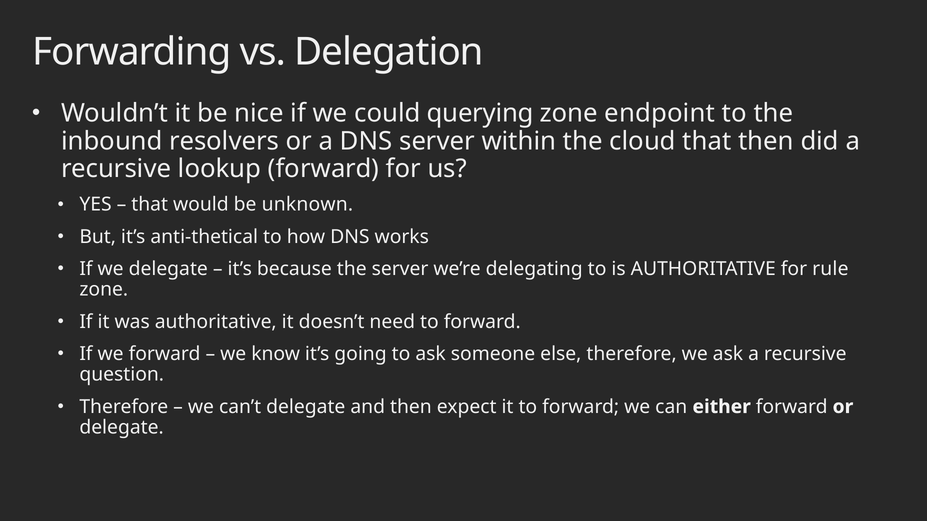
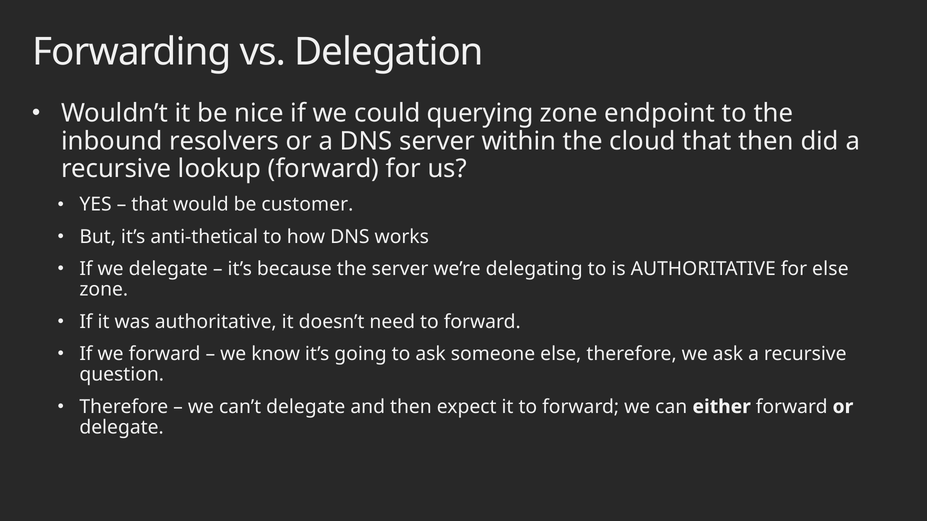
unknown: unknown -> customer (307, 205)
for rule: rule -> else (830, 269)
